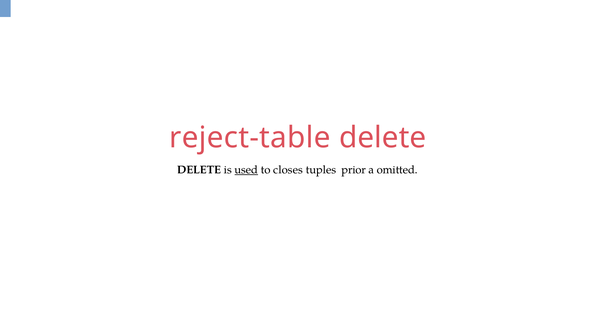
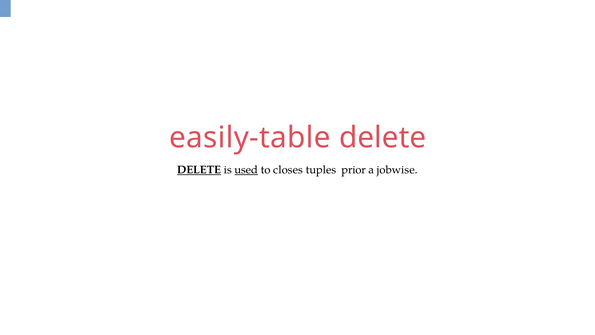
reject-table: reject-table -> easily-table (250, 137)
DELETE underline: none -> present (199, 170)
omitted: omitted -> jobwise (397, 170)
